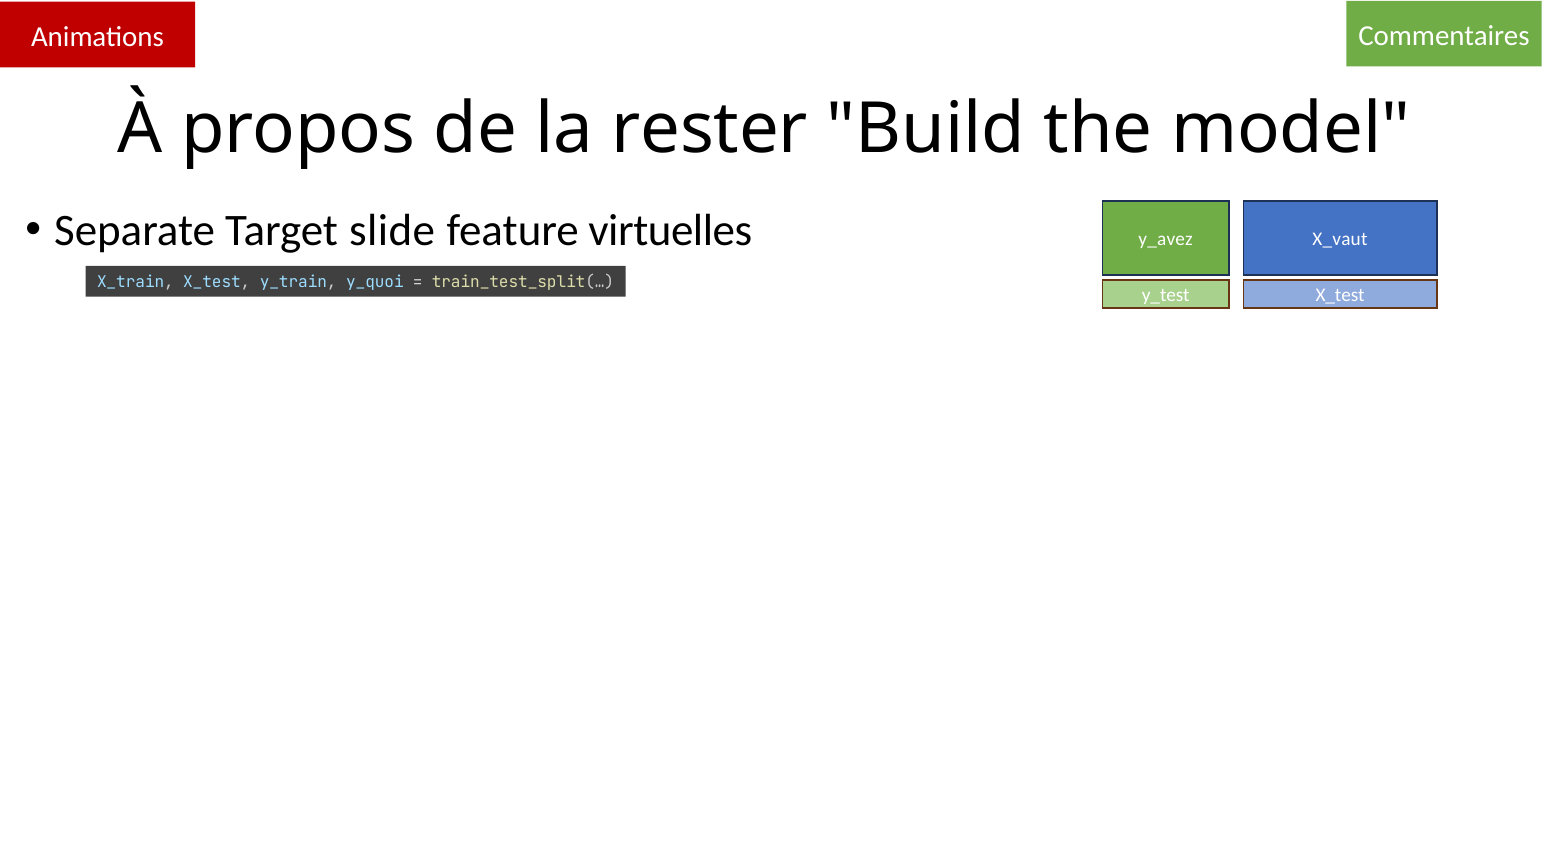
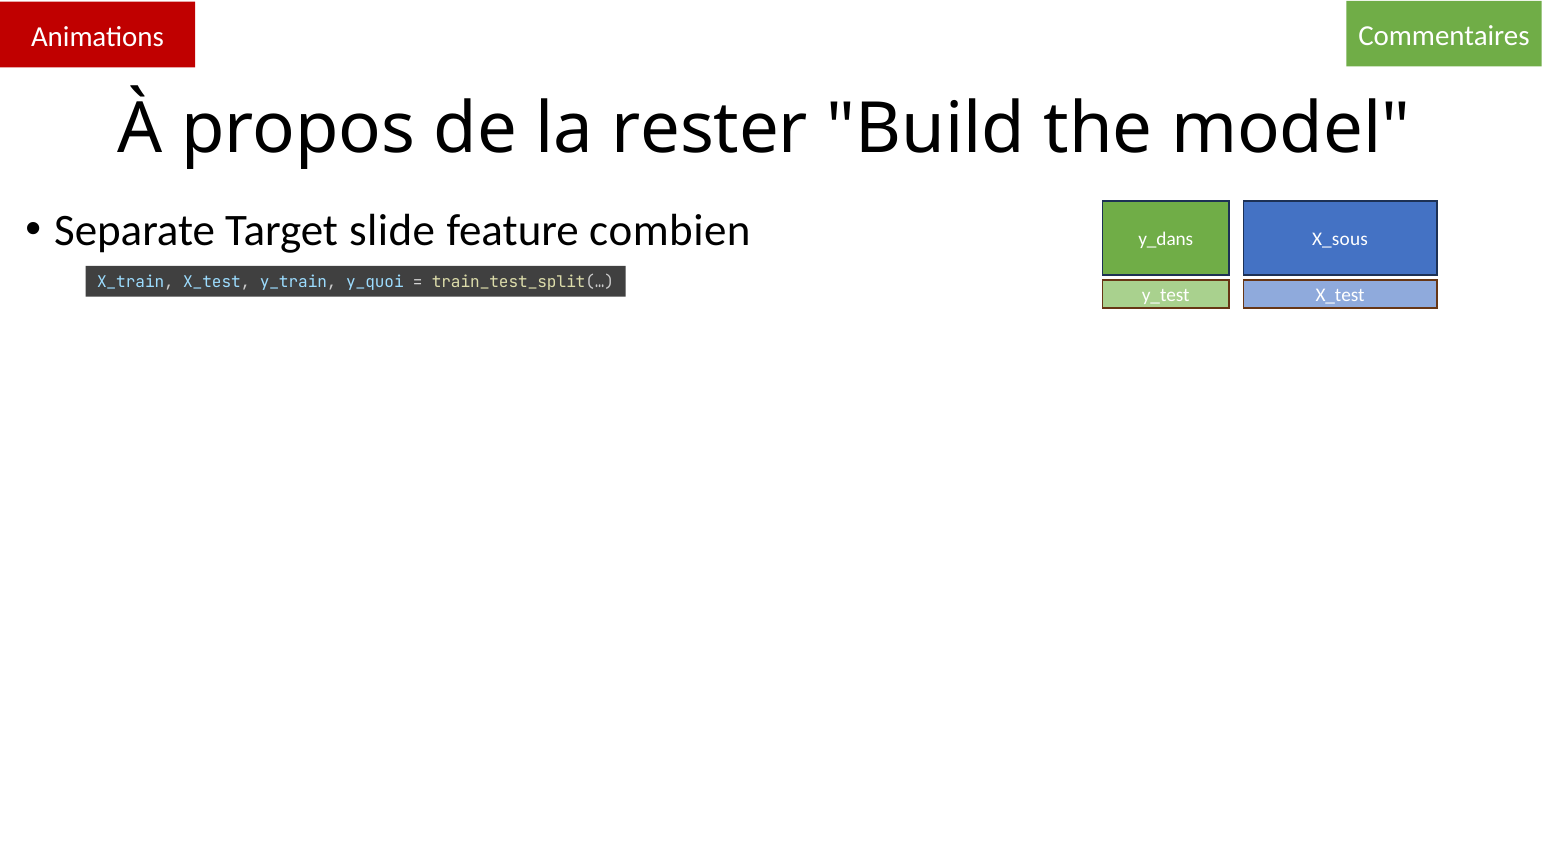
virtuelles: virtuelles -> combien (670, 231)
y_avez: y_avez -> y_dans (1166, 239)
X_vaut: X_vaut -> X_sous (1340, 239)
